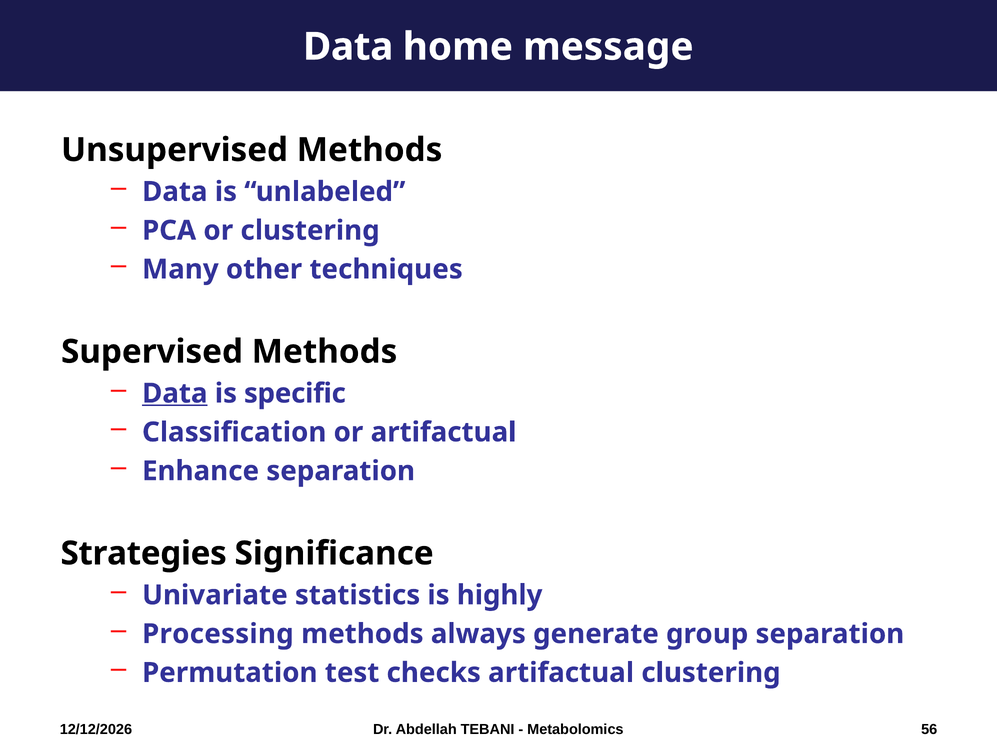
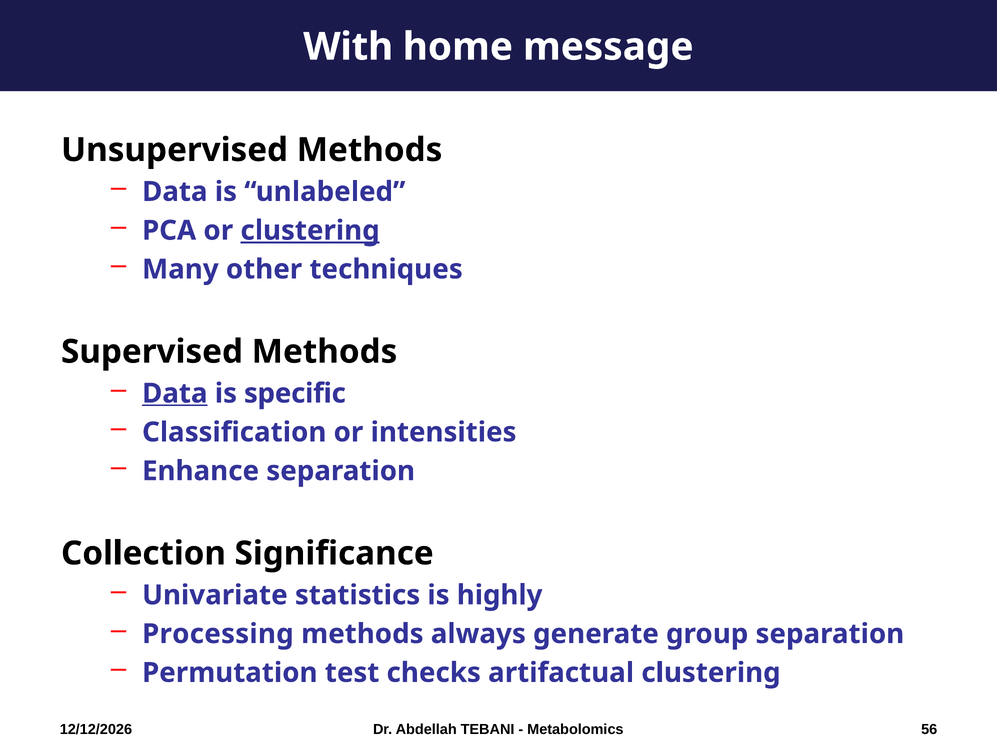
Data: Data -> With (348, 47)
clustering underline: none -> present (310, 230)
or artifactual: artifactual -> intensities (444, 432)
Strategies: Strategies -> Collection (143, 553)
